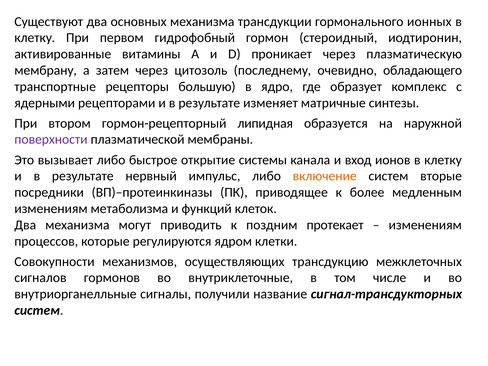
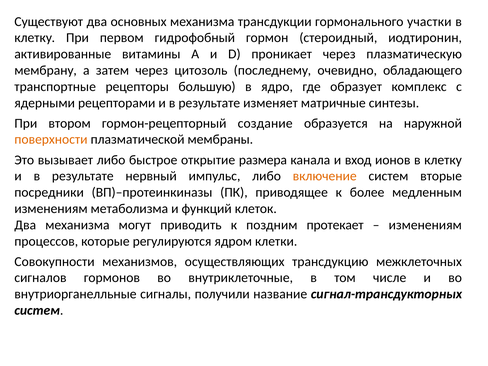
ионных: ионных -> участки (429, 22)
липидная: липидная -> создание (265, 123)
поверхности colour: purple -> orange (51, 140)
системы: системы -> размера (263, 160)
